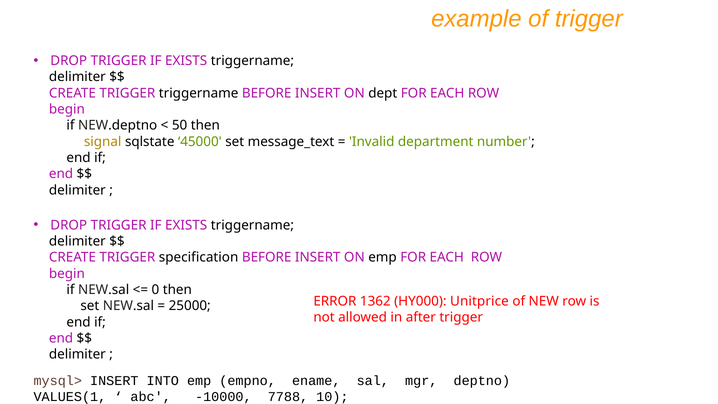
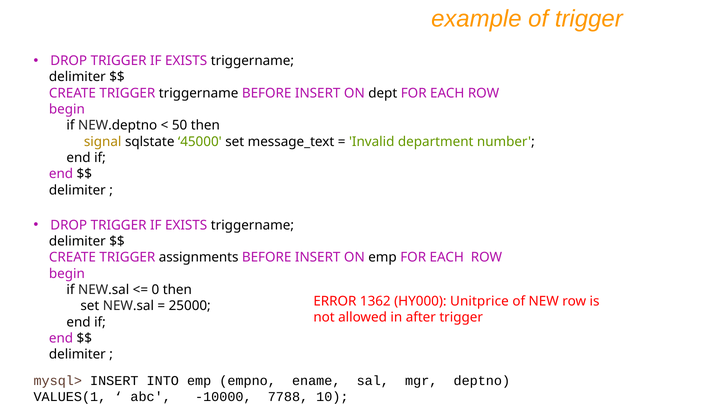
specification: specification -> assignments (199, 257)
